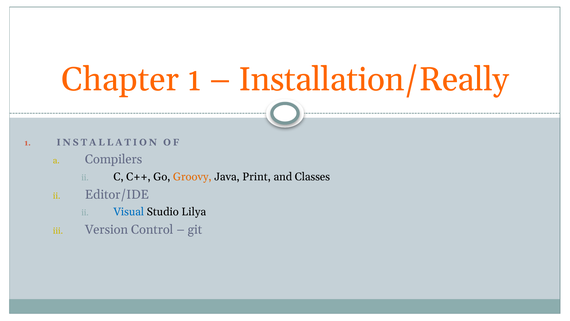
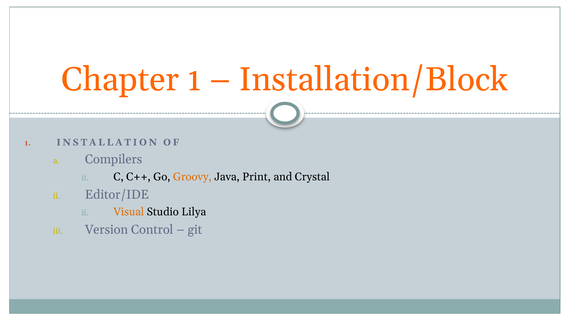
Installation/Really: Installation/Really -> Installation/Block (373, 79)
Classes: Classes -> Crystal (312, 176)
Visual colour: blue -> orange (129, 212)
